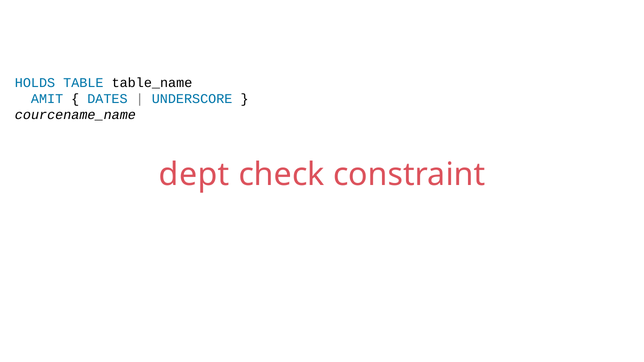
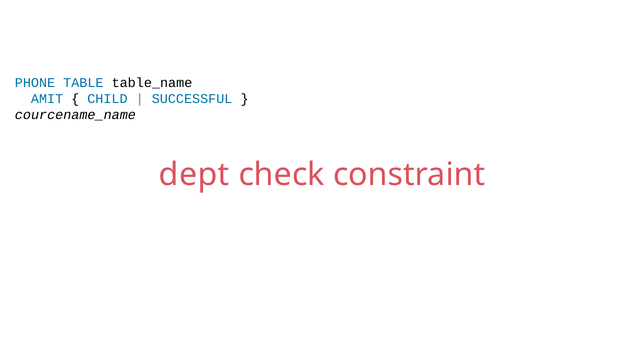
HOLDS: HOLDS -> PHONE (35, 83)
DATES: DATES -> CHILD (107, 99)
UNDERSCORE: UNDERSCORE -> SUCCESSFUL (192, 99)
